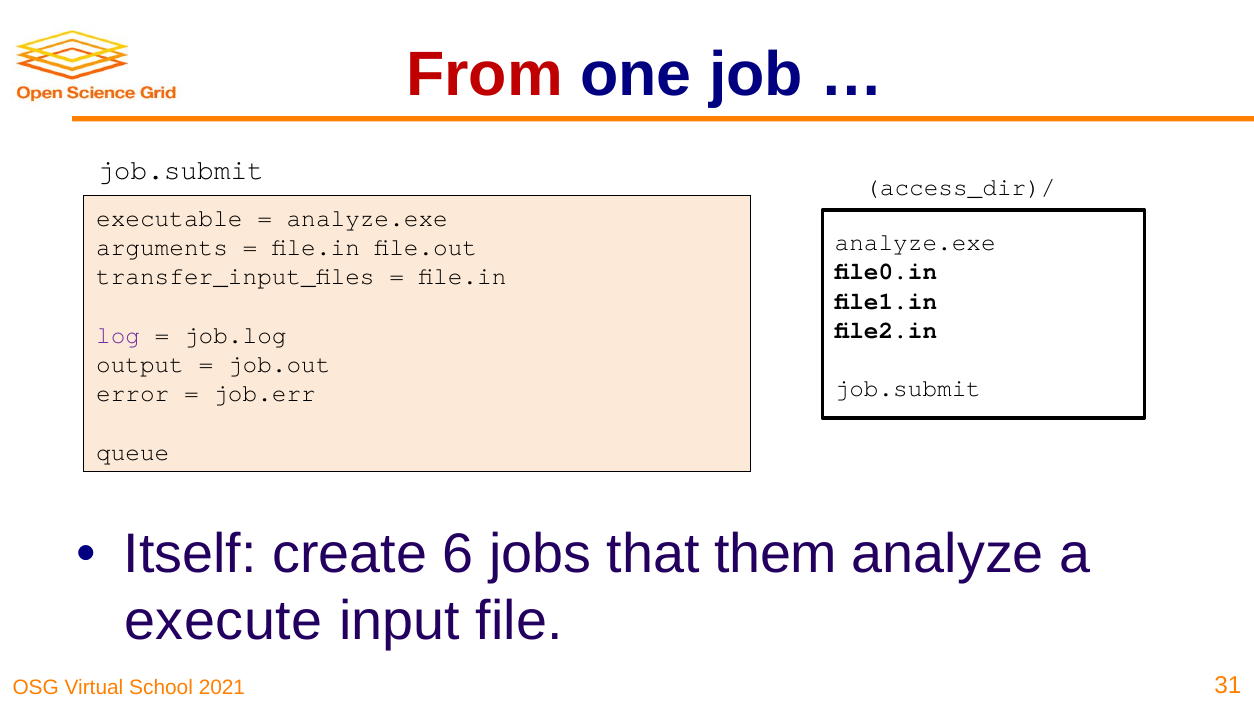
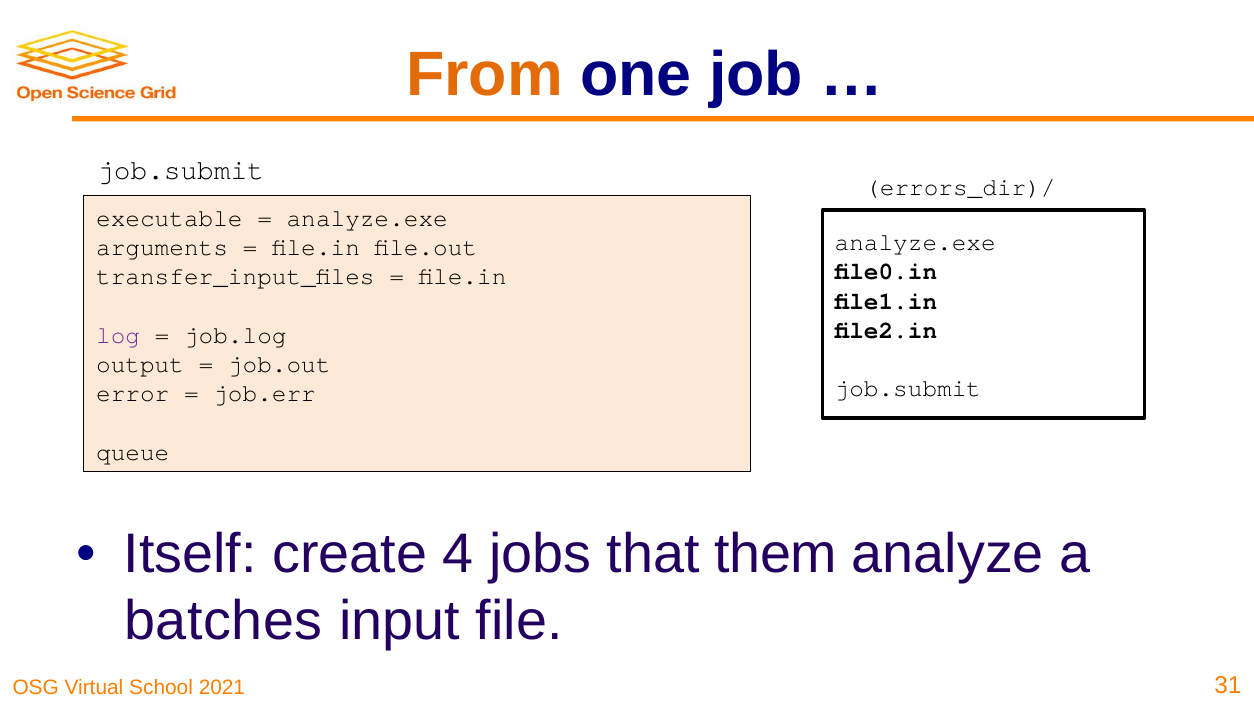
From colour: red -> orange (485, 75)
access_dir)/: access_dir)/ -> errors_dir)/ (960, 188)
6: 6 -> 4 (458, 554)
execute: execute -> batches (224, 621)
